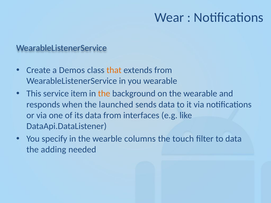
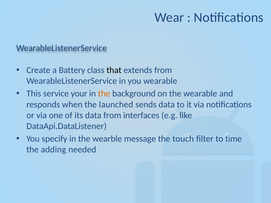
Demos: Demos -> Battery (72, 70)
that colour: orange -> black (114, 70)
item: item -> your (79, 94)
columns: columns -> message (140, 139)
to data: data -> time (234, 139)
